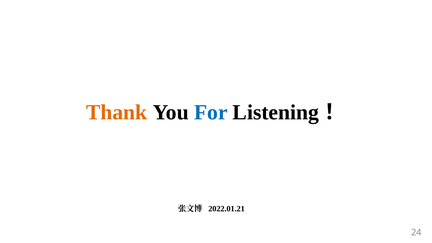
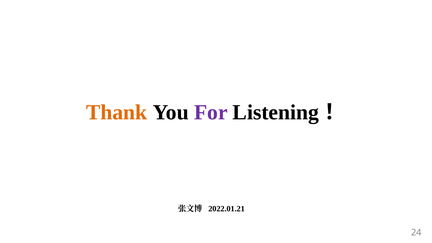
For colour: blue -> purple (211, 112)
